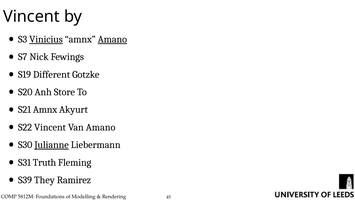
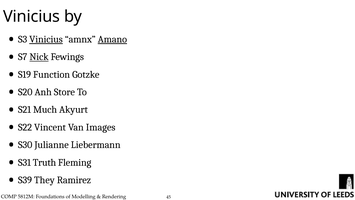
Vincent: Vincent -> Vinicius (31, 17)
Nick underline: none -> present (39, 57)
Different: Different -> Function (52, 74)
S21 Amnx: Amnx -> Much (45, 110)
Van Amano: Amano -> Images (101, 127)
Julianne underline: present -> none (52, 145)
